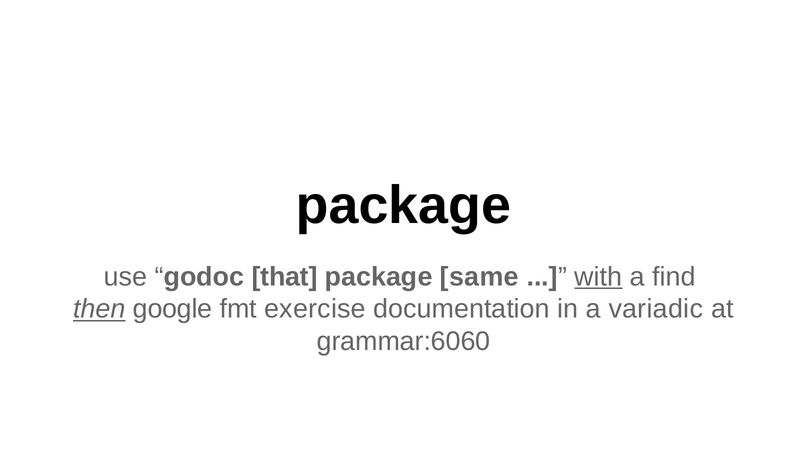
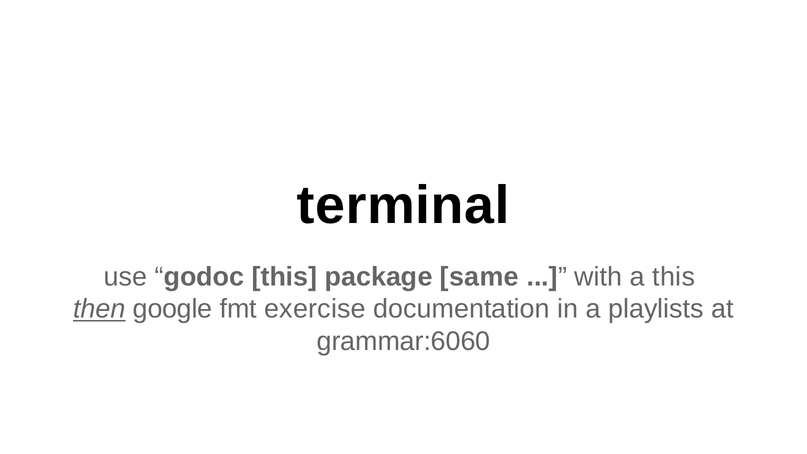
package: package -> terminal (403, 205)
godoc that: that -> this (285, 277)
with underline: present -> none (598, 277)
a find: find -> this (674, 277)
variadic: variadic -> playlists (656, 309)
